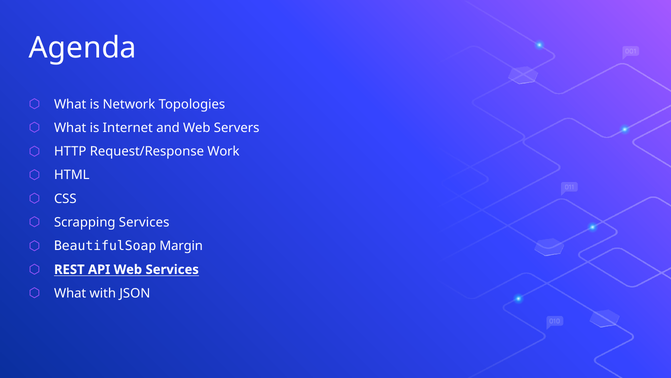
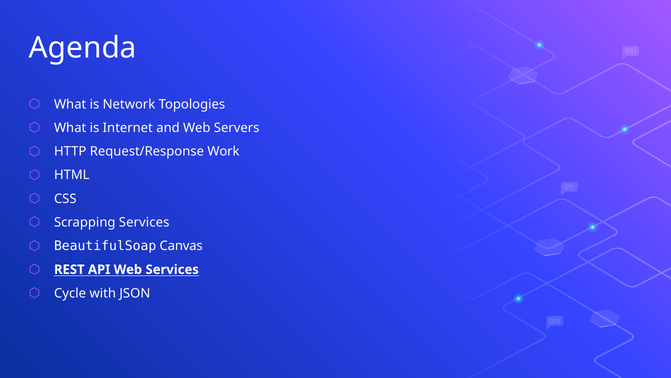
Margin: Margin -> Canvas (181, 246)
What: What -> Cycle (70, 293)
